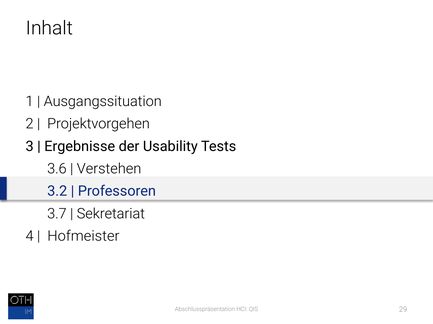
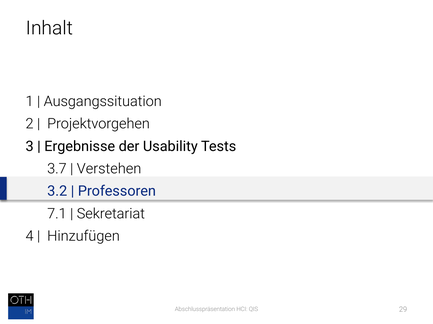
3.6: 3.6 -> 3.7 (57, 169)
3.7: 3.7 -> 7.1 (57, 214)
Hofmeister: Hofmeister -> Hinzufügen (84, 237)
